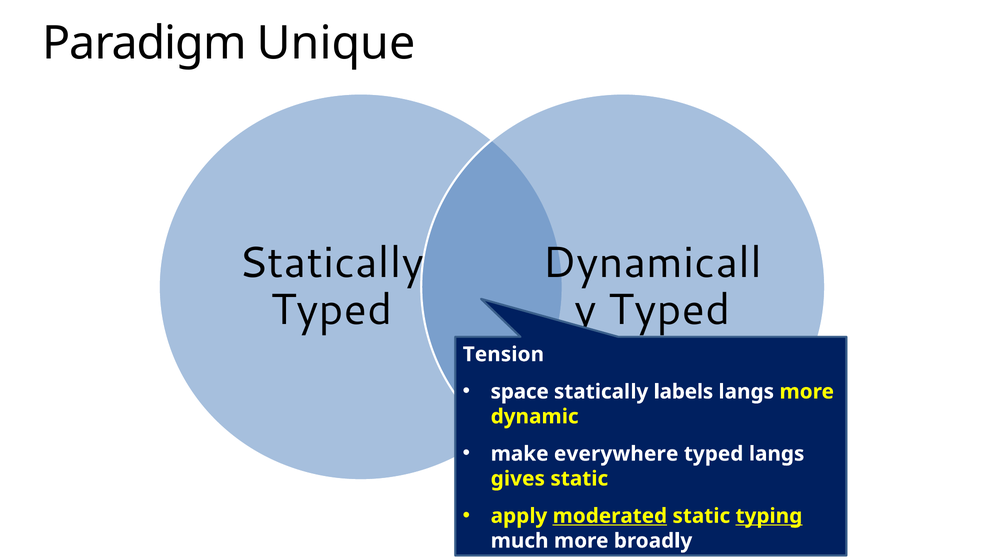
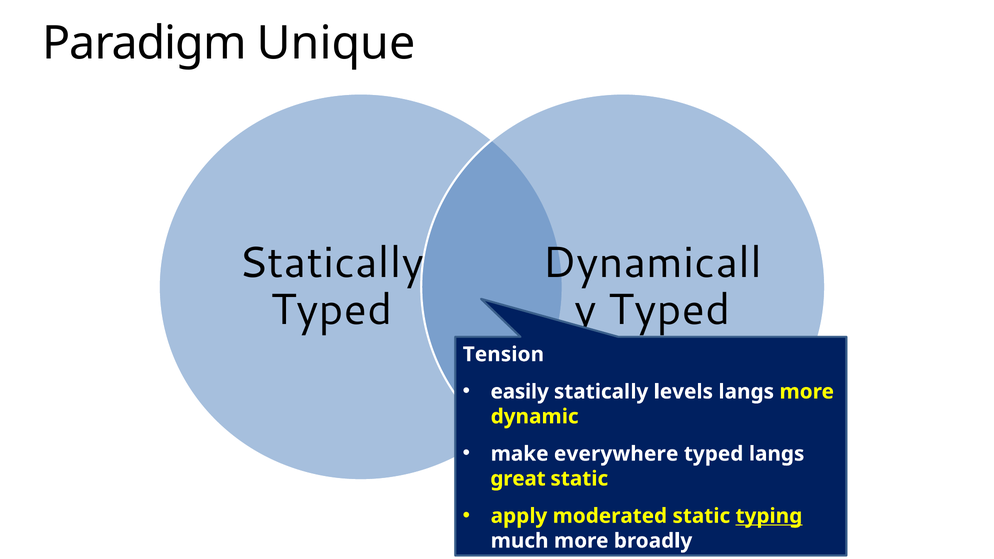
space: space -> easily (520, 392)
labels: labels -> levels (683, 392)
gives: gives -> great (518, 479)
moderated underline: present -> none (610, 516)
